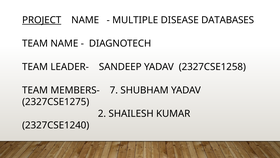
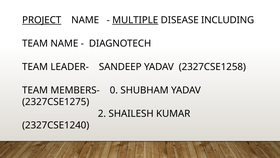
MULTIPLE underline: none -> present (135, 20)
DATABASES: DATABASES -> INCLUDING (228, 20)
7: 7 -> 0 (114, 90)
